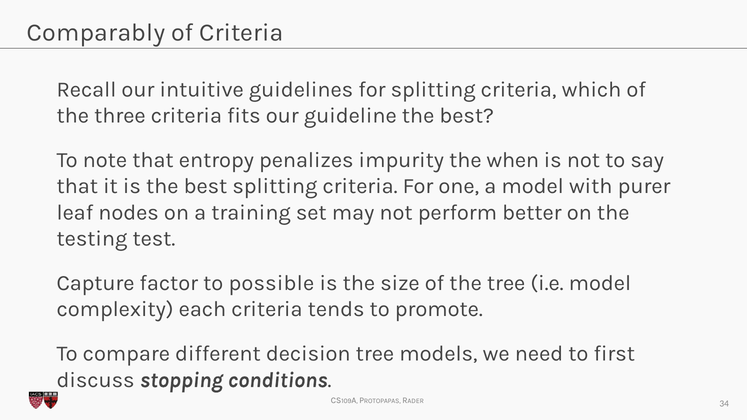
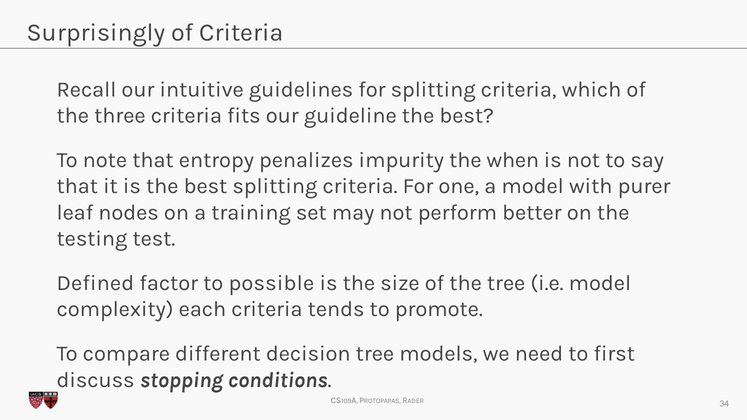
Comparably: Comparably -> Surprisingly (96, 33)
Capture: Capture -> Defined (95, 283)
